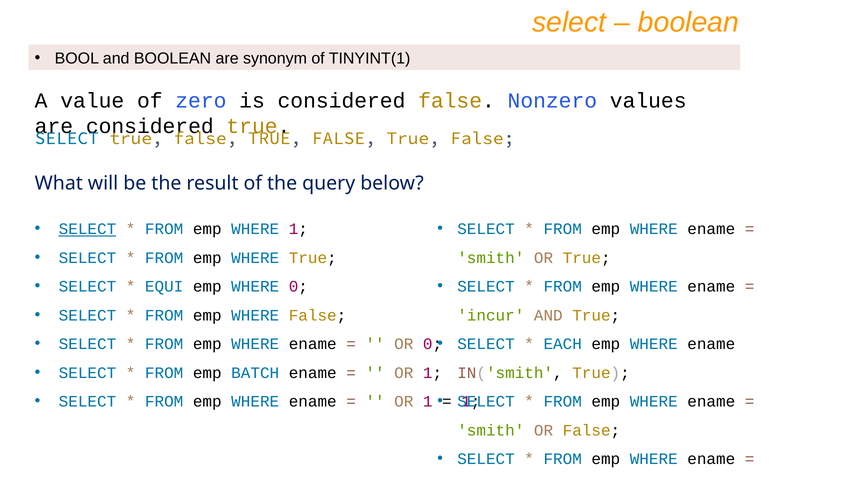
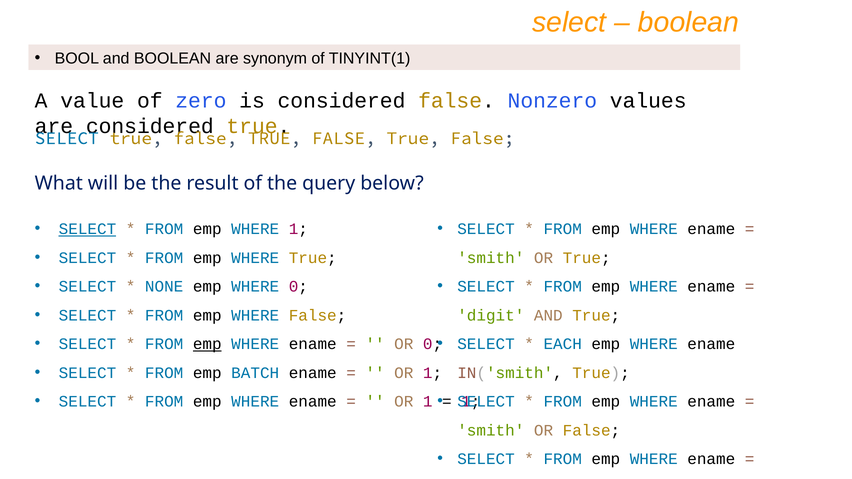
EQUI: EQUI -> NONE (164, 287)
incur: incur -> digit (491, 315)
emp underline: none -> present (207, 344)
